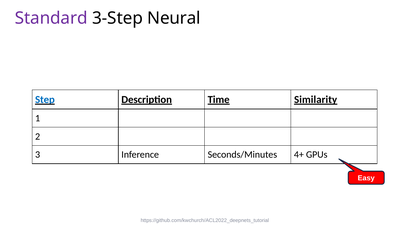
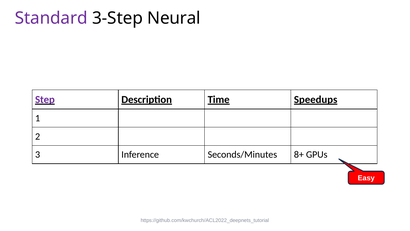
Step colour: blue -> purple (45, 99)
Similarity: Similarity -> Speedups (316, 99)
4+: 4+ -> 8+ (299, 154)
